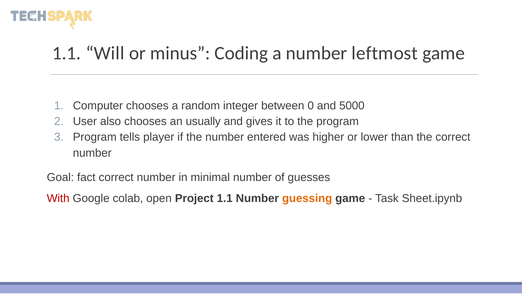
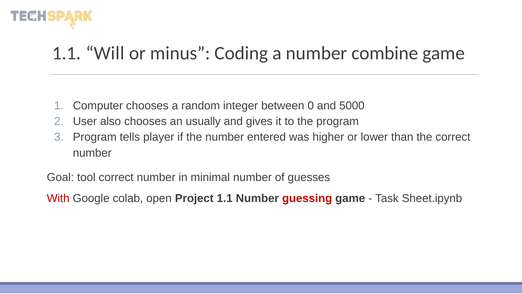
leftmost: leftmost -> combine (385, 53)
fact: fact -> tool (86, 177)
guessing colour: orange -> red (307, 198)
